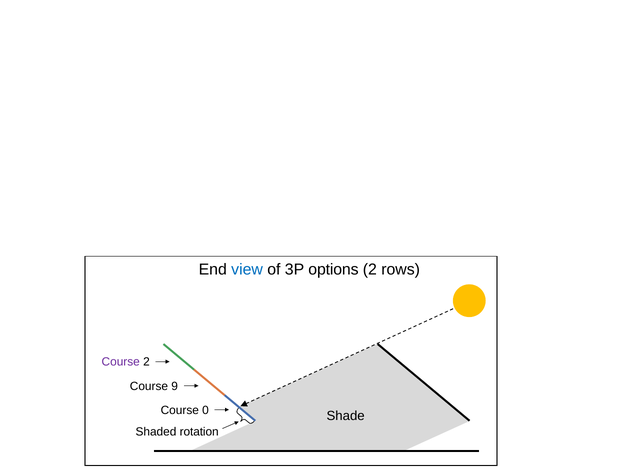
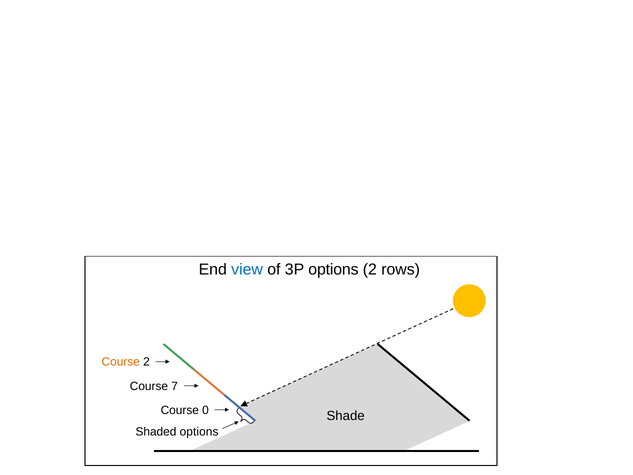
Course colour: purple -> orange (121, 362)
9: 9 -> 7 (175, 386)
Shaded rotation: rotation -> options (199, 432)
